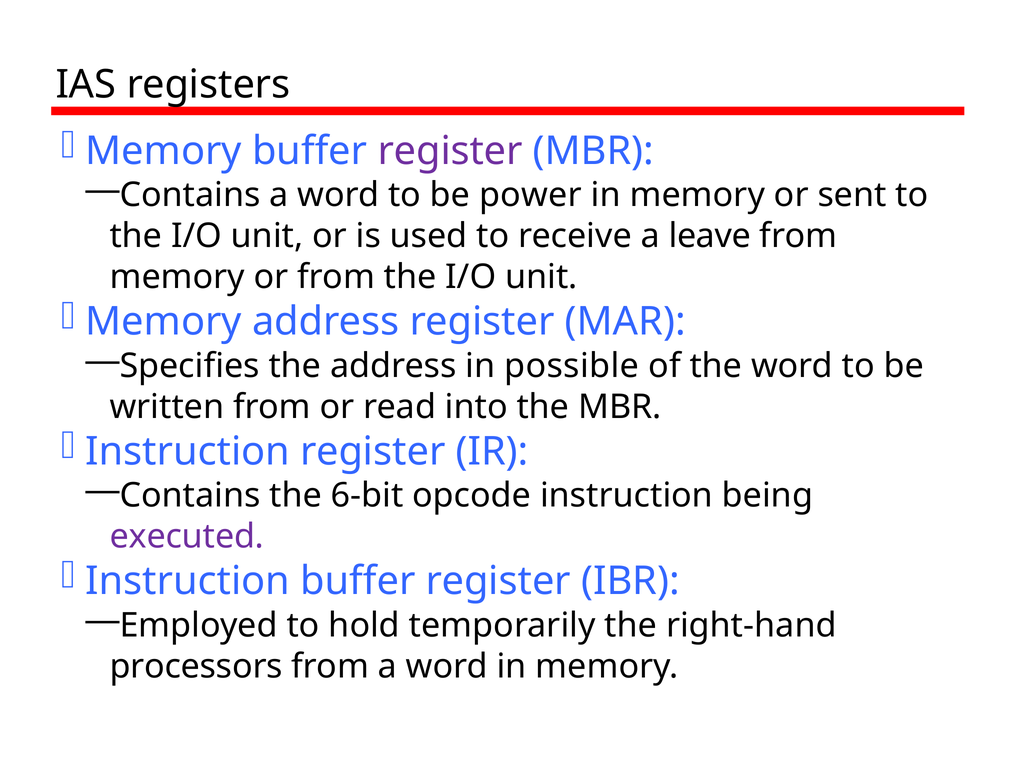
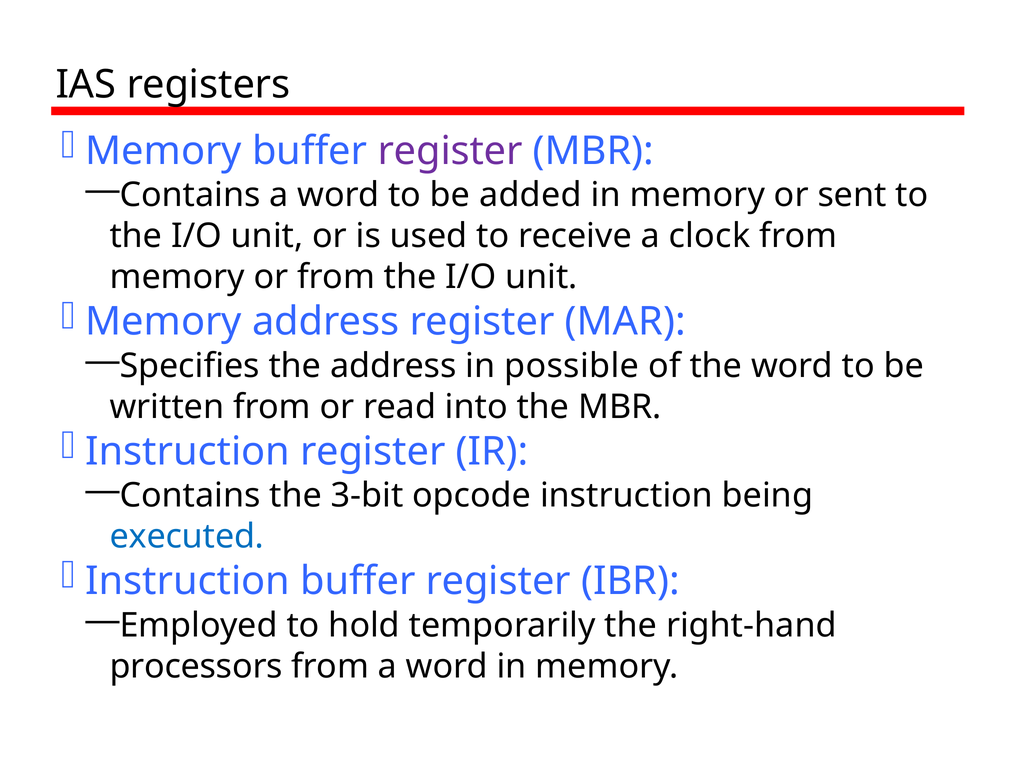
power: power -> added (530, 195)
leave: leave -> clock (709, 236)
6-bit: 6-bit -> 3-bit (367, 496)
executed colour: purple -> blue (187, 537)
